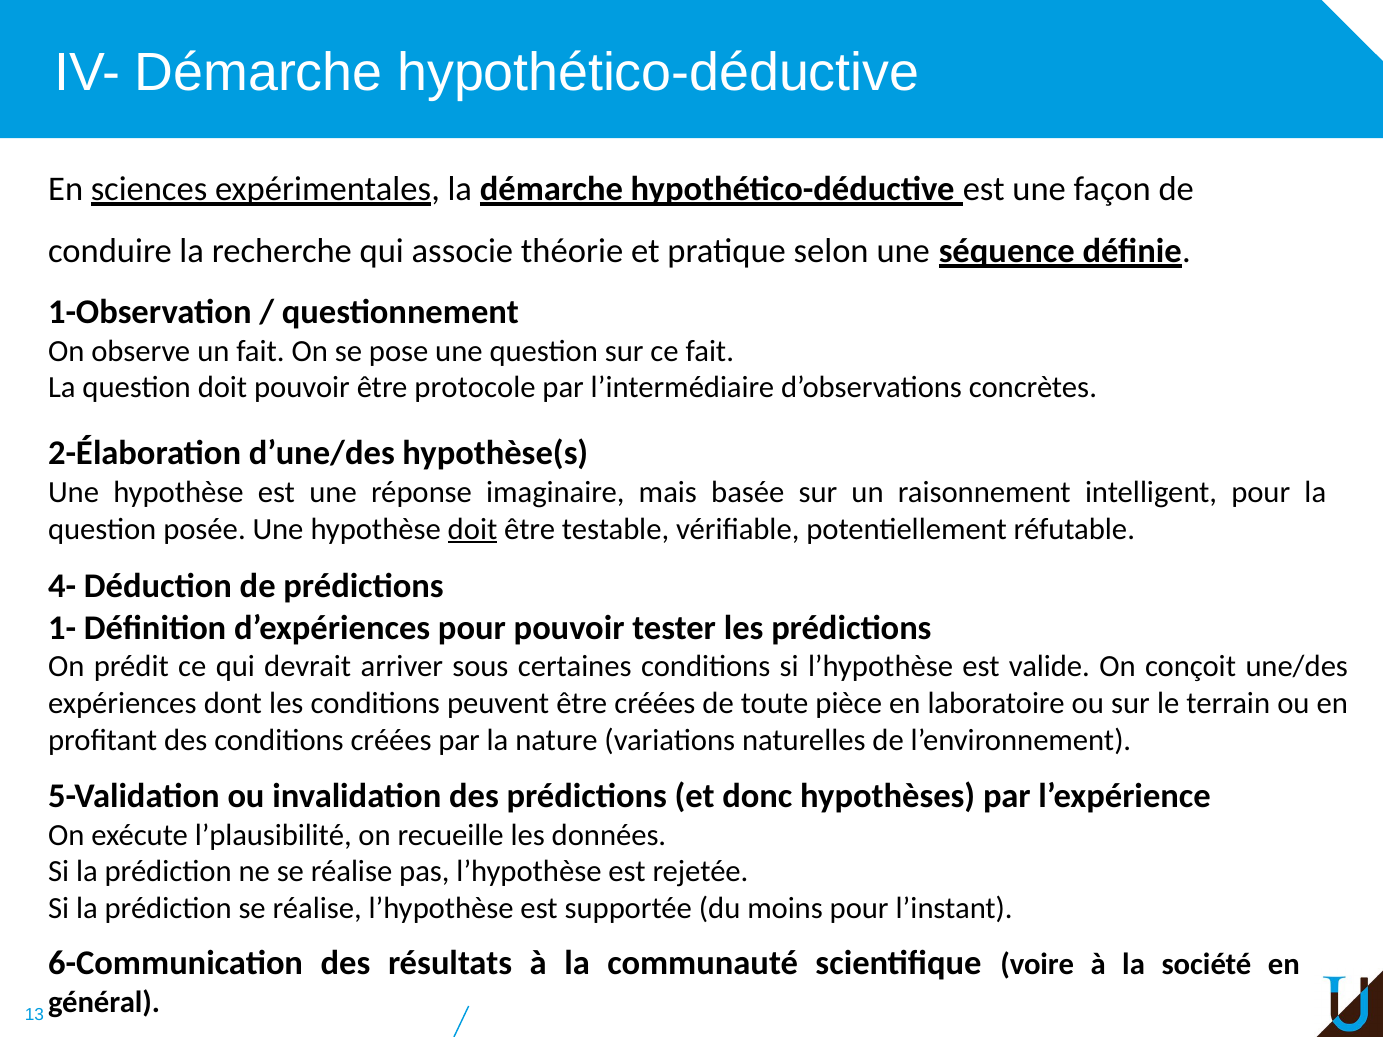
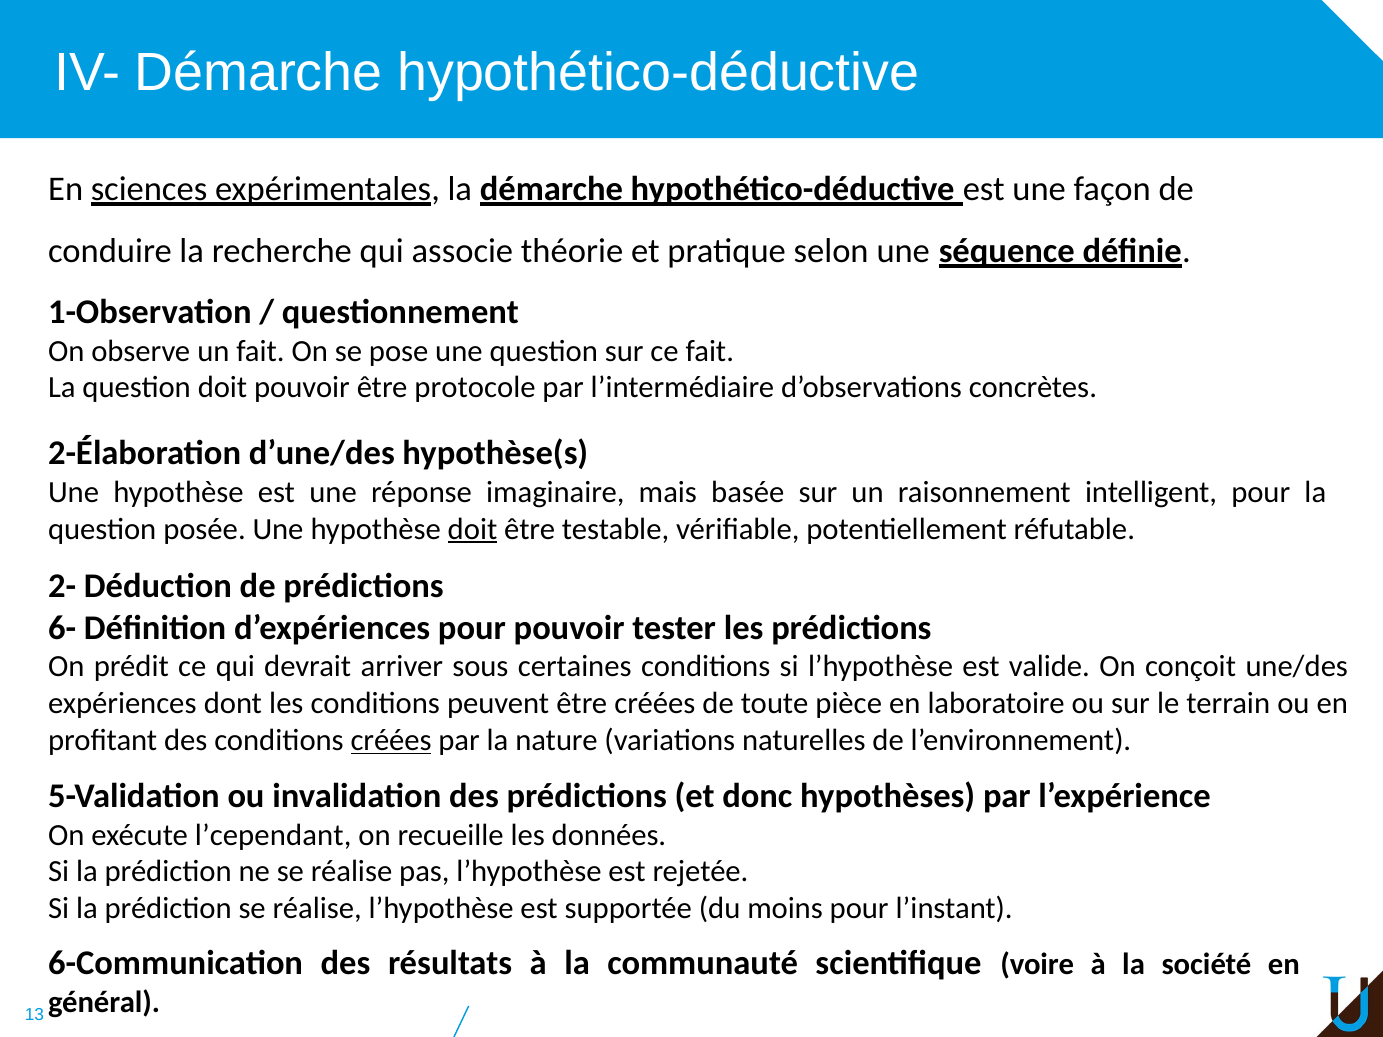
4-: 4- -> 2- (62, 586)
1-: 1- -> 6- (62, 628)
créées underline: none -> present (391, 741)
l’plausibilité: l’plausibilité -> l’cependant (273, 835)
